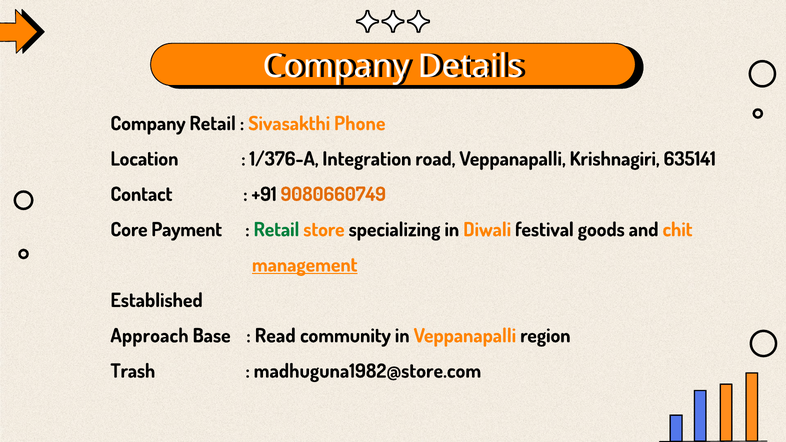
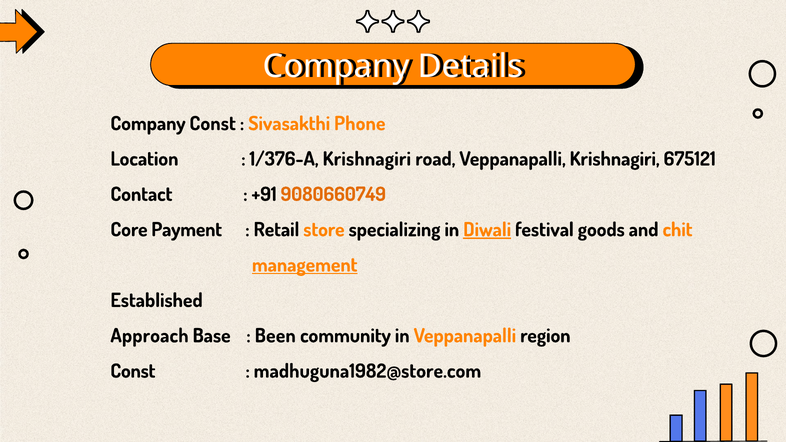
Company Retail: Retail -> Const (213, 124)
1/376-A Integration: Integration -> Krishnagiri (367, 159)
635141: 635141 -> 675121 (690, 159)
Retail colour: green -> black (277, 230)
Diwali underline: none -> present (487, 230)
Read: Read -> Been (275, 336)
Trash: Trash -> Const (133, 371)
